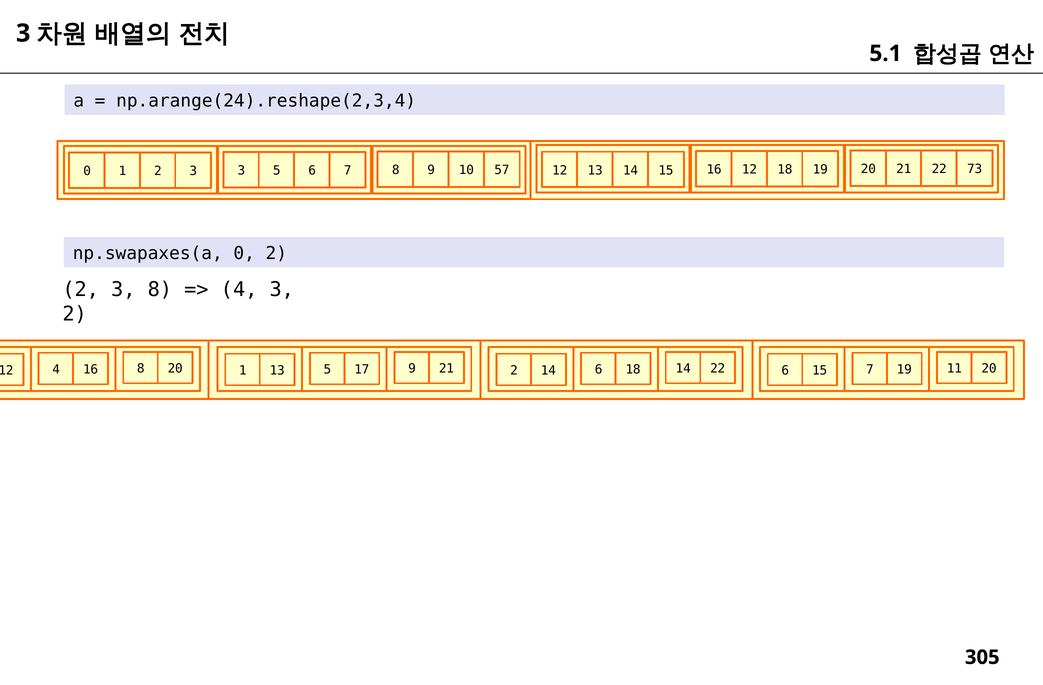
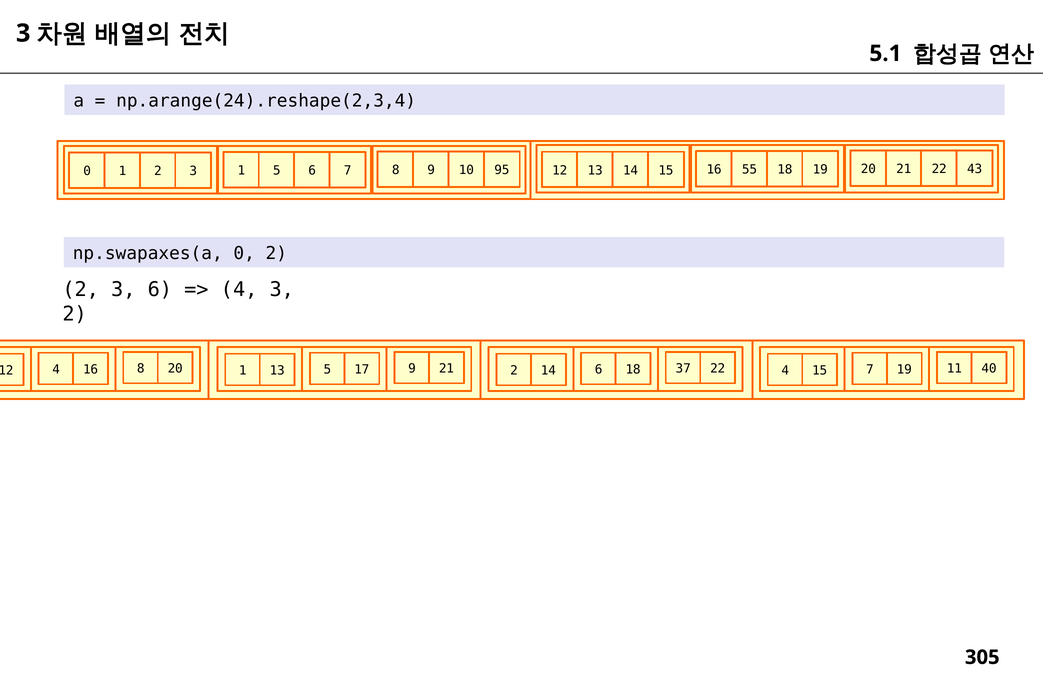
3 3: 3 -> 1 (241, 171)
57: 57 -> 95 (502, 170)
16 12: 12 -> 55 (750, 170)
73: 73 -> 43 (975, 169)
3 8: 8 -> 6 (160, 290)
18 14: 14 -> 37 (683, 368)
22 6: 6 -> 4 (785, 370)
11 20: 20 -> 40 (989, 368)
